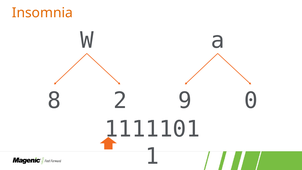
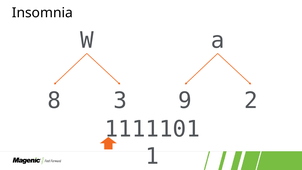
Insomnia colour: orange -> black (42, 13)
2: 2 -> 3 (120, 101)
0: 0 -> 2 (251, 101)
